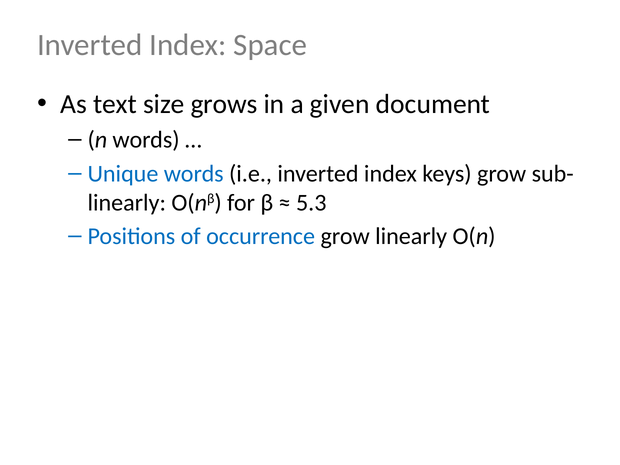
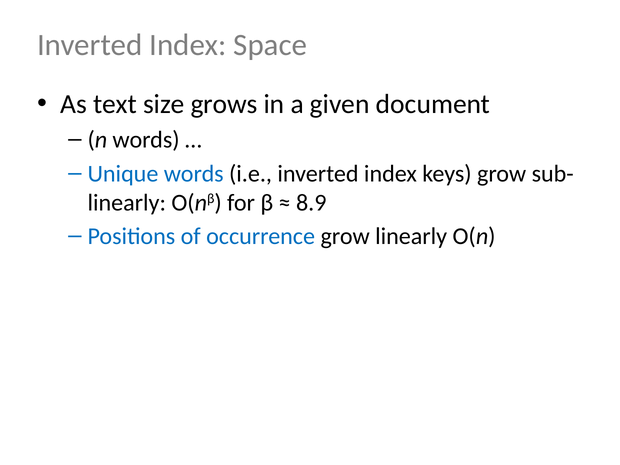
5.3: 5.3 -> 8.9 (311, 203)
